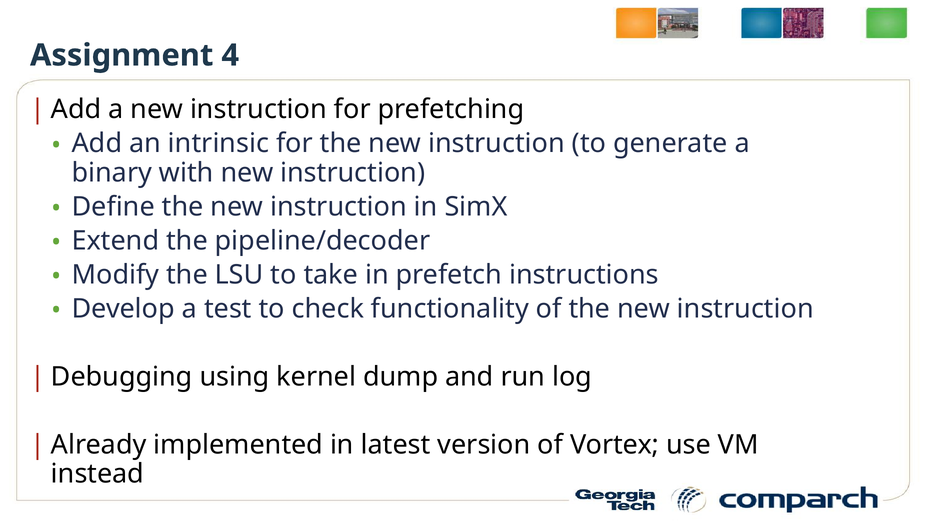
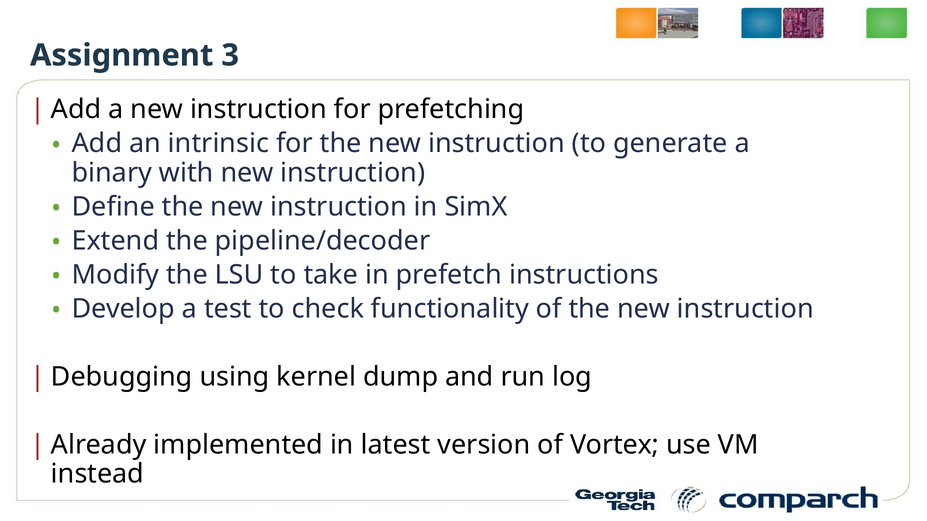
4: 4 -> 3 (230, 55)
